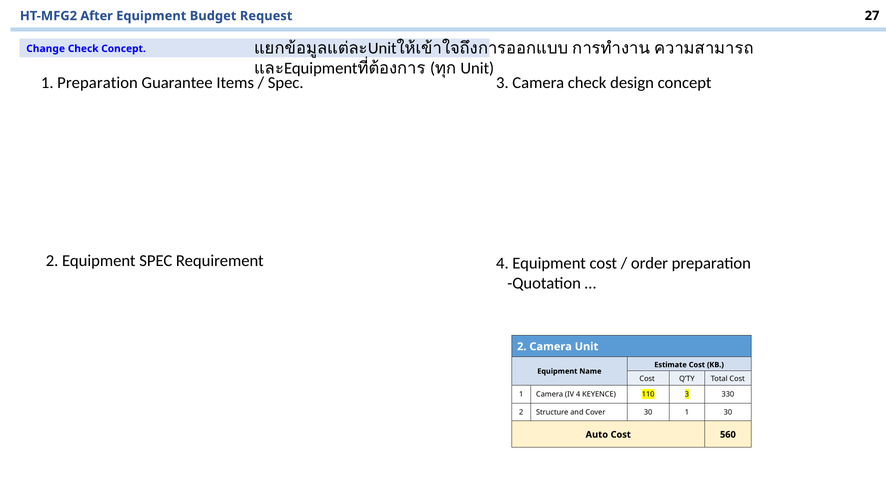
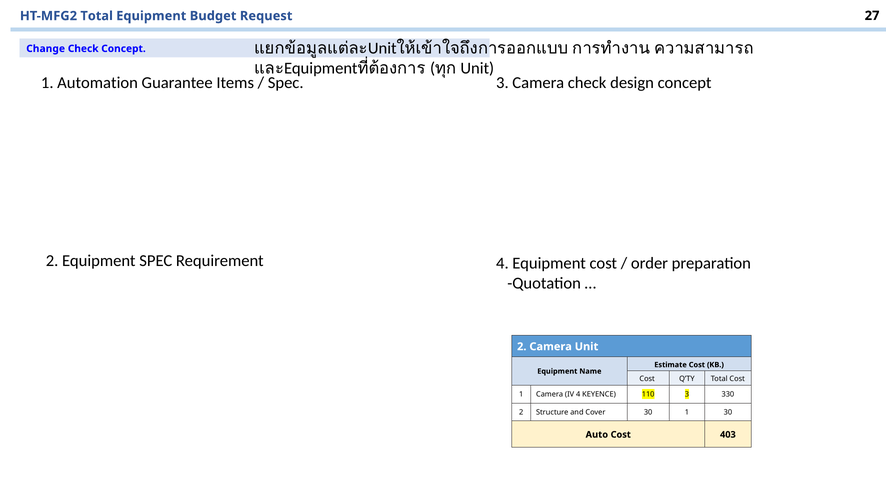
HT-MFG2 After: After -> Total (97, 16)
1 Preparation: Preparation -> Automation (98, 83)
560: 560 -> 403 (728, 435)
